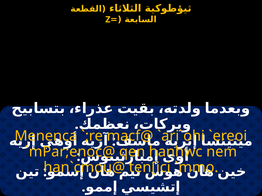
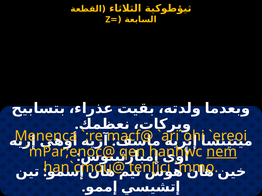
nem underline: none -> present (222, 152)
